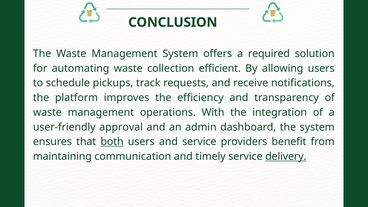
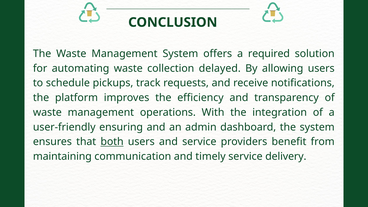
efficient: efficient -> delayed (220, 68)
approval: approval -> ensuring (121, 127)
delivery underline: present -> none (286, 156)
